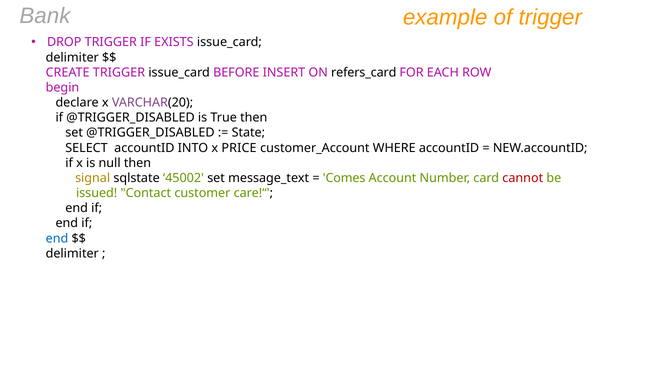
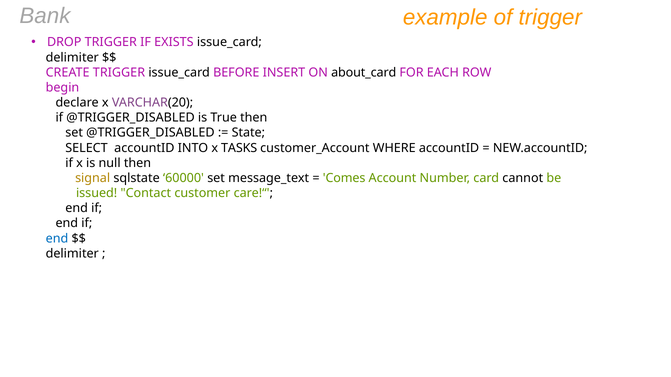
refers_card: refers_card -> about_card (364, 73)
PRICE: PRICE -> TASKS (239, 148)
45002: 45002 -> 60000 (183, 178)
cannot colour: red -> black (523, 178)
